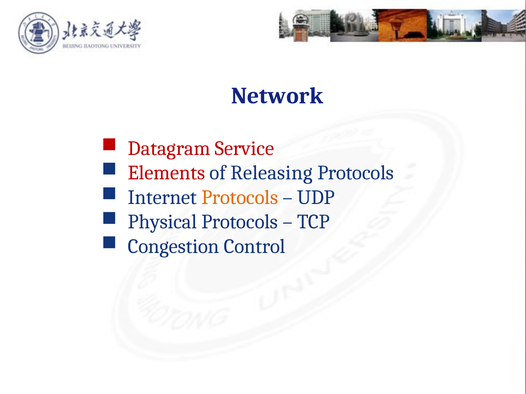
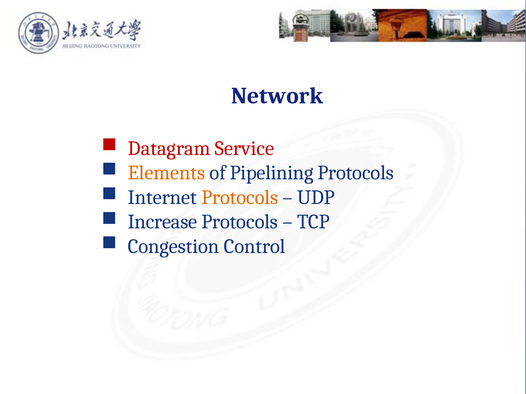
Elements colour: red -> orange (167, 173)
Releasing: Releasing -> Pipelining (272, 173)
Physical: Physical -> Increase (163, 222)
